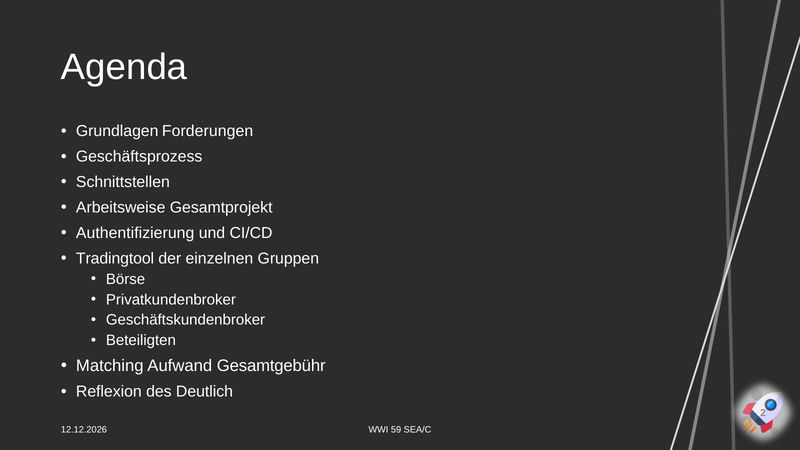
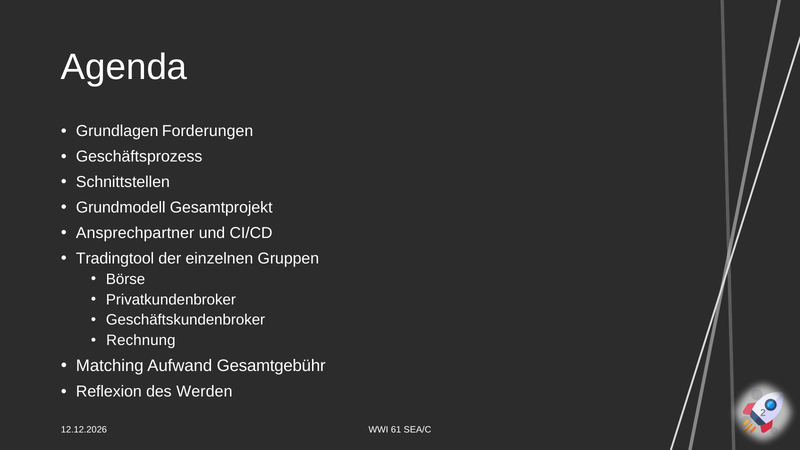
Arbeitsweise: Arbeitsweise -> Grundmodell (121, 208)
Authentifizierung: Authentifizierung -> Ansprechpartner (135, 233)
Beteiligten: Beteiligten -> Rechnung (141, 340)
Deutlich: Deutlich -> Werden (204, 392)
59: 59 -> 61 (396, 430)
